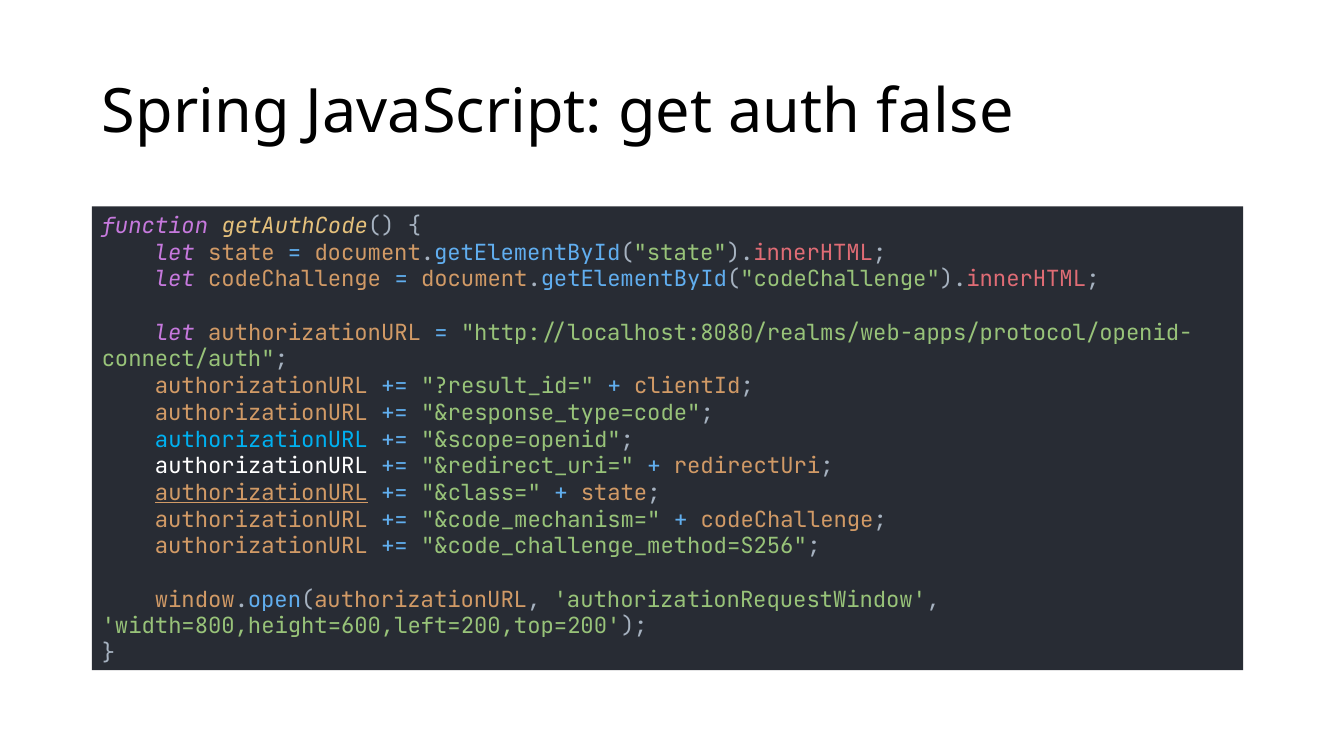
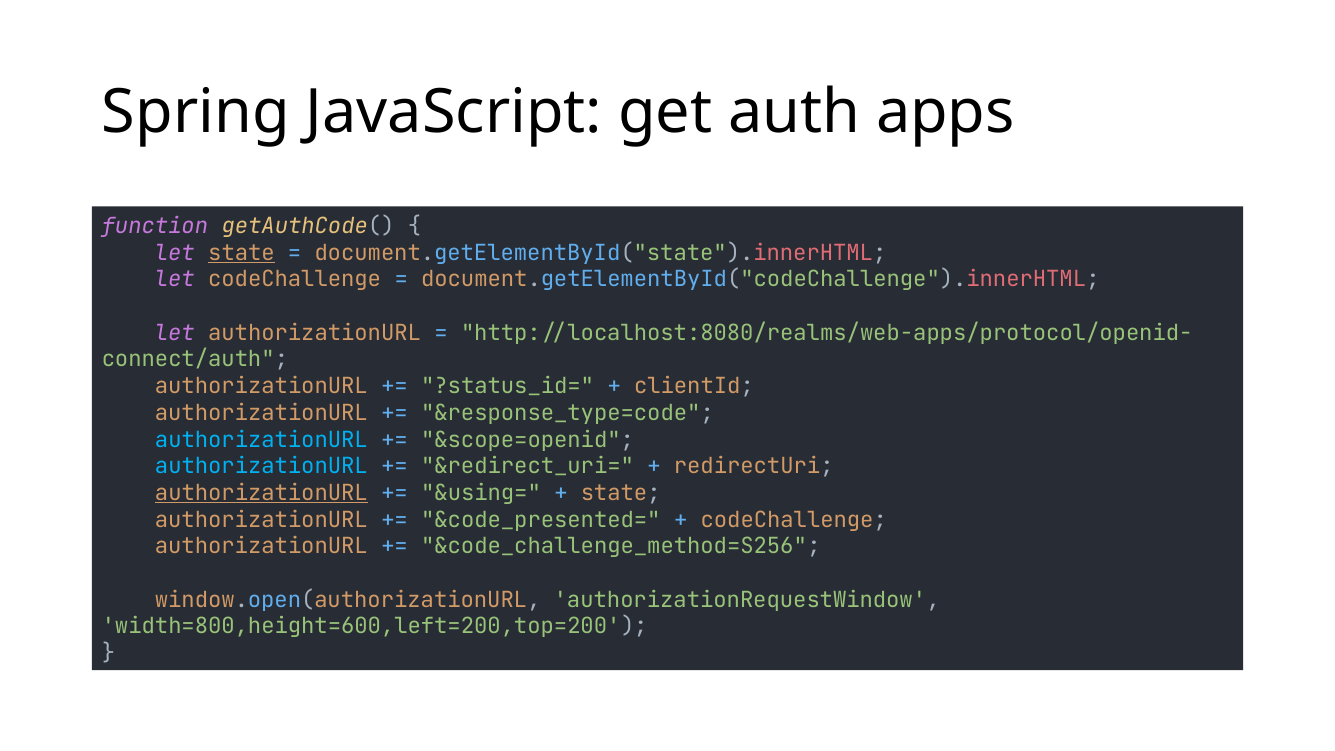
false: false -> apps (946, 112)
state underline: none -> present (241, 253)
?result_id=: ?result_id= -> ?status_id= (508, 386)
authorizationURL colour: white -> light blue (261, 466)
&class=: &class= -> &using= (481, 493)
&code_mechanism=: &code_mechanism= -> &code_presented= (541, 520)
